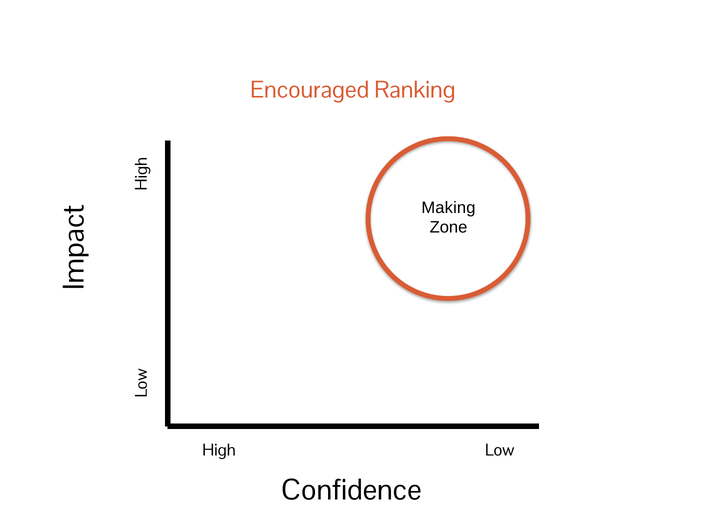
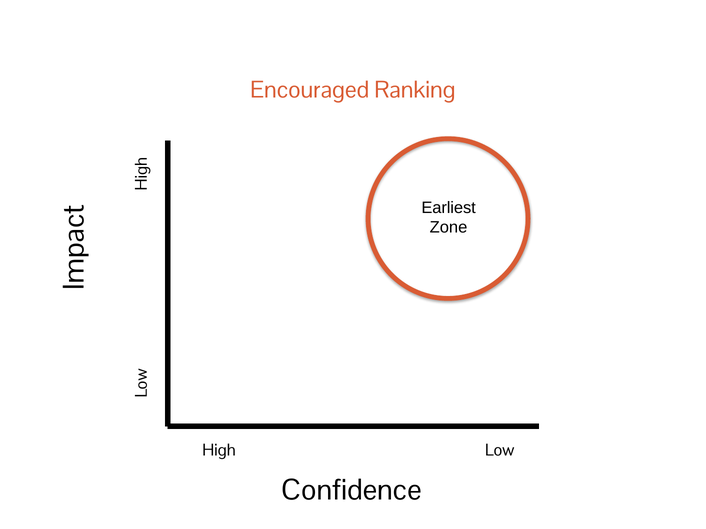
Making: Making -> Earliest (449, 208)
